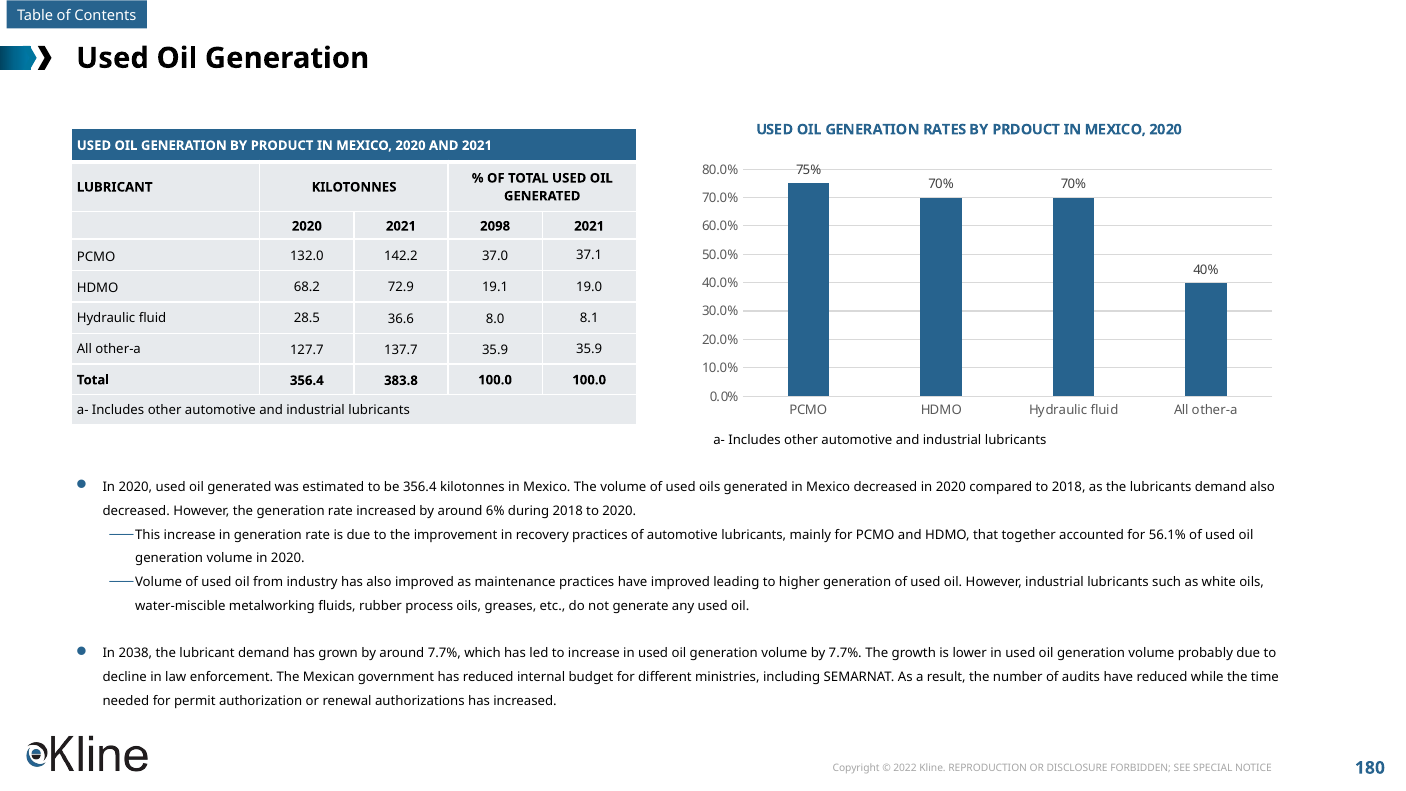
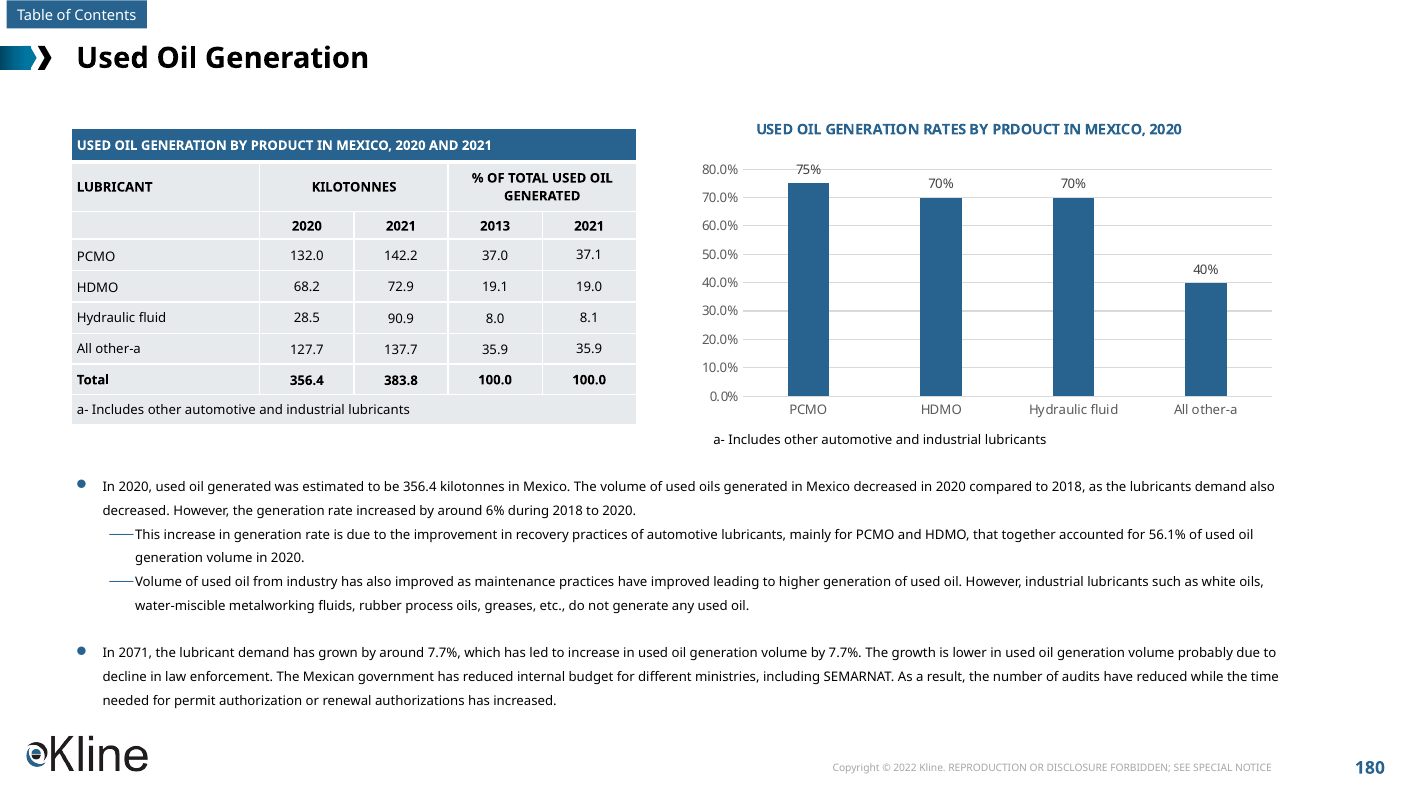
2098: 2098 -> 2013 (495, 226)
36.6: 36.6 -> 90.9 (401, 319)
2038: 2038 -> 2071 (135, 653)
